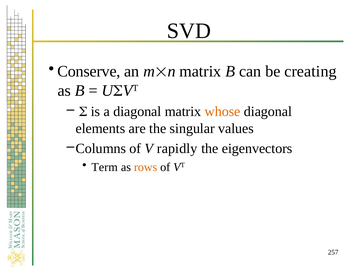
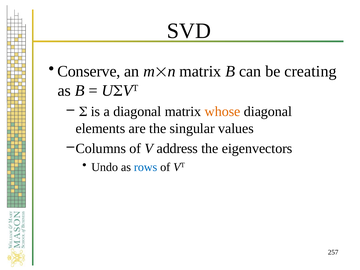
rapidly: rapidly -> address (177, 148)
Term: Term -> Undo (105, 167)
rows colour: orange -> blue (146, 167)
